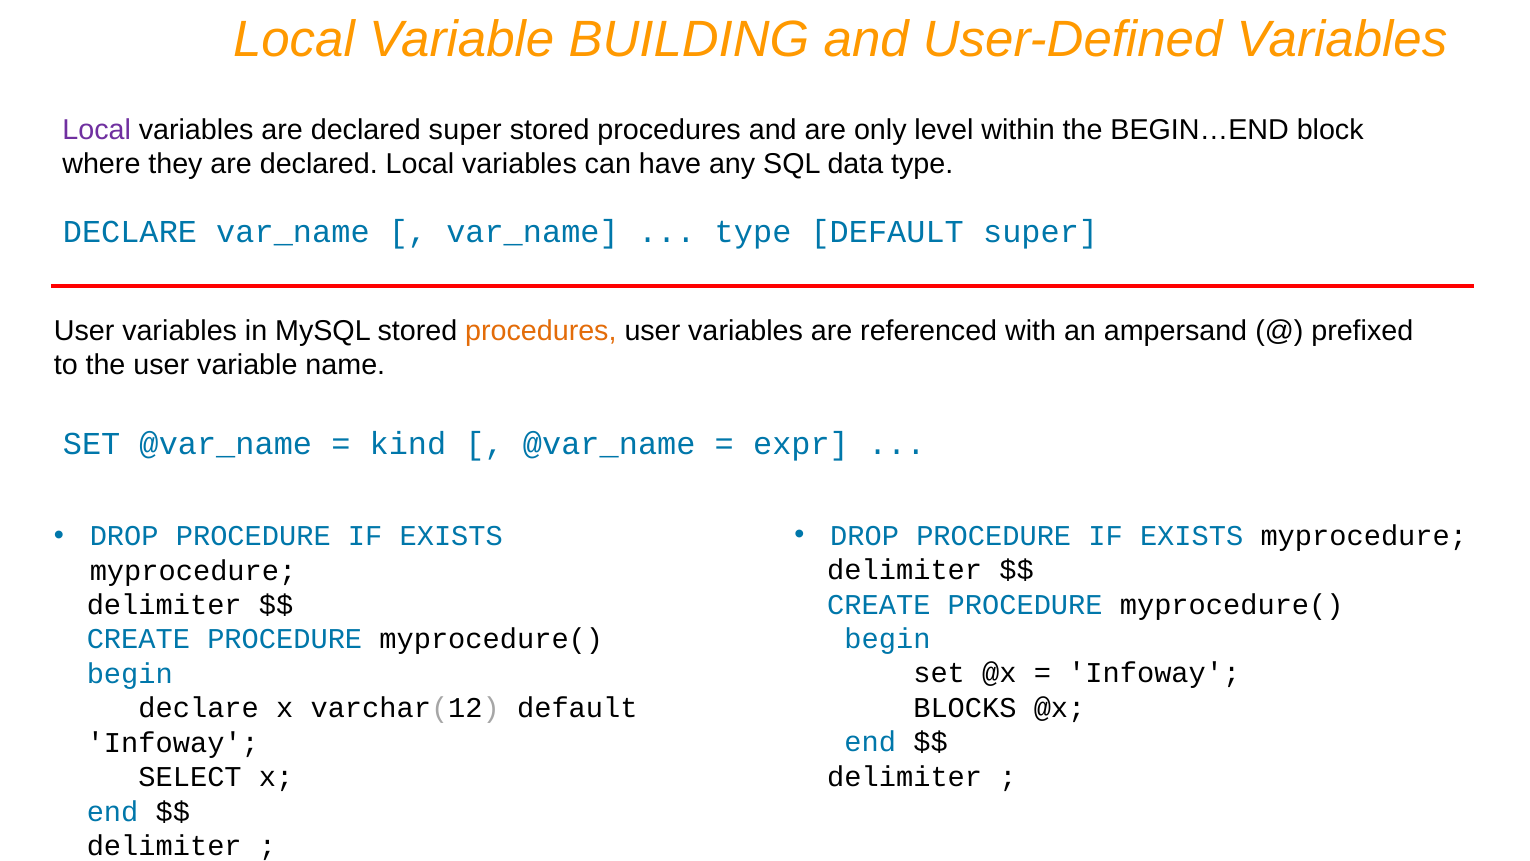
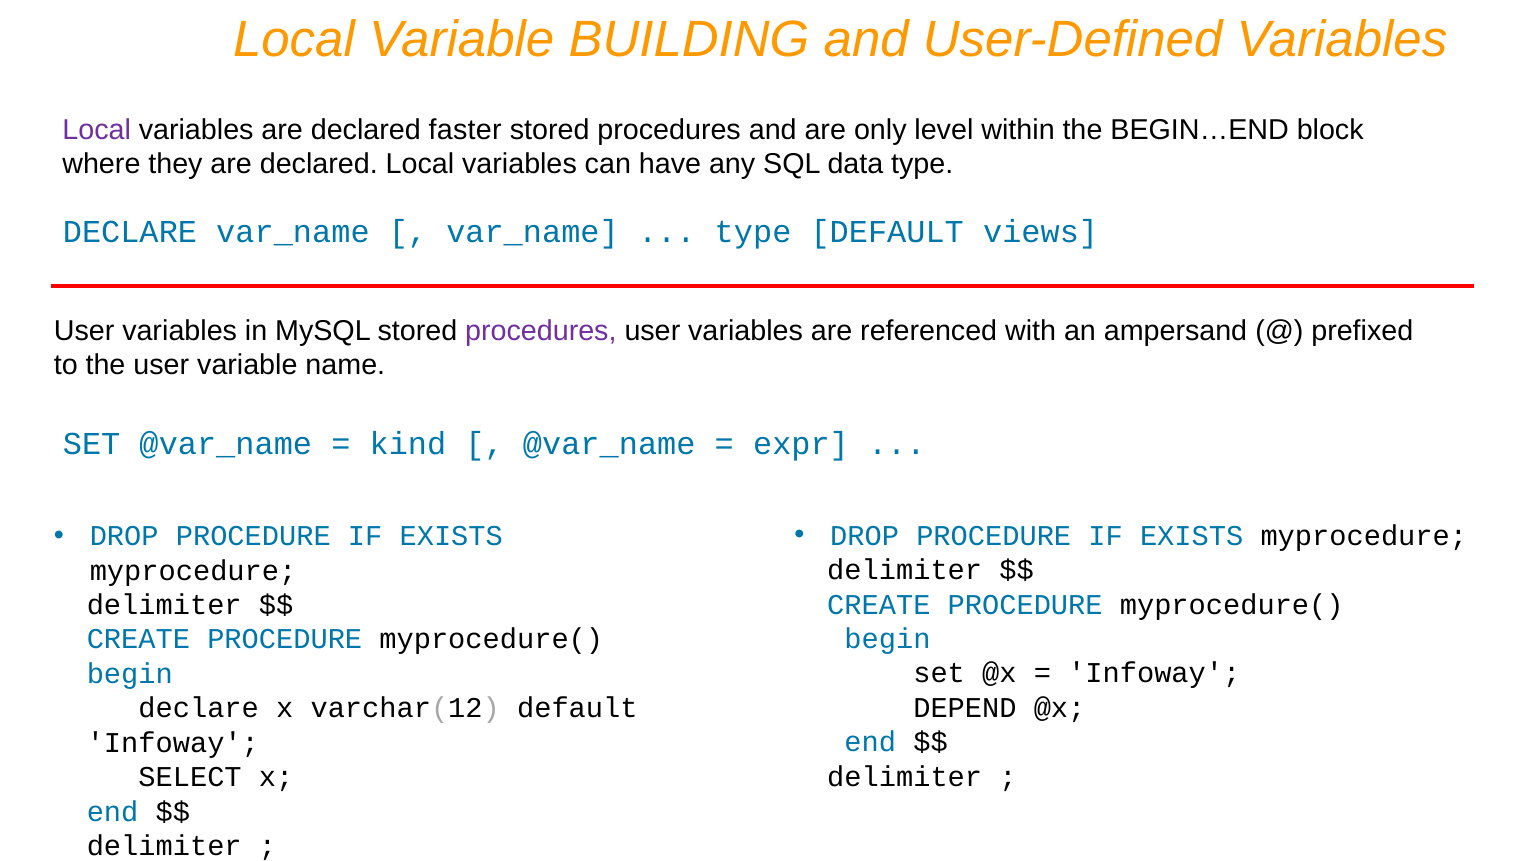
declared super: super -> faster (465, 130)
DEFAULT super: super -> views (1041, 231)
procedures colour: orange -> purple (541, 331)
BLOCKS: BLOCKS -> DEPEND (965, 708)
